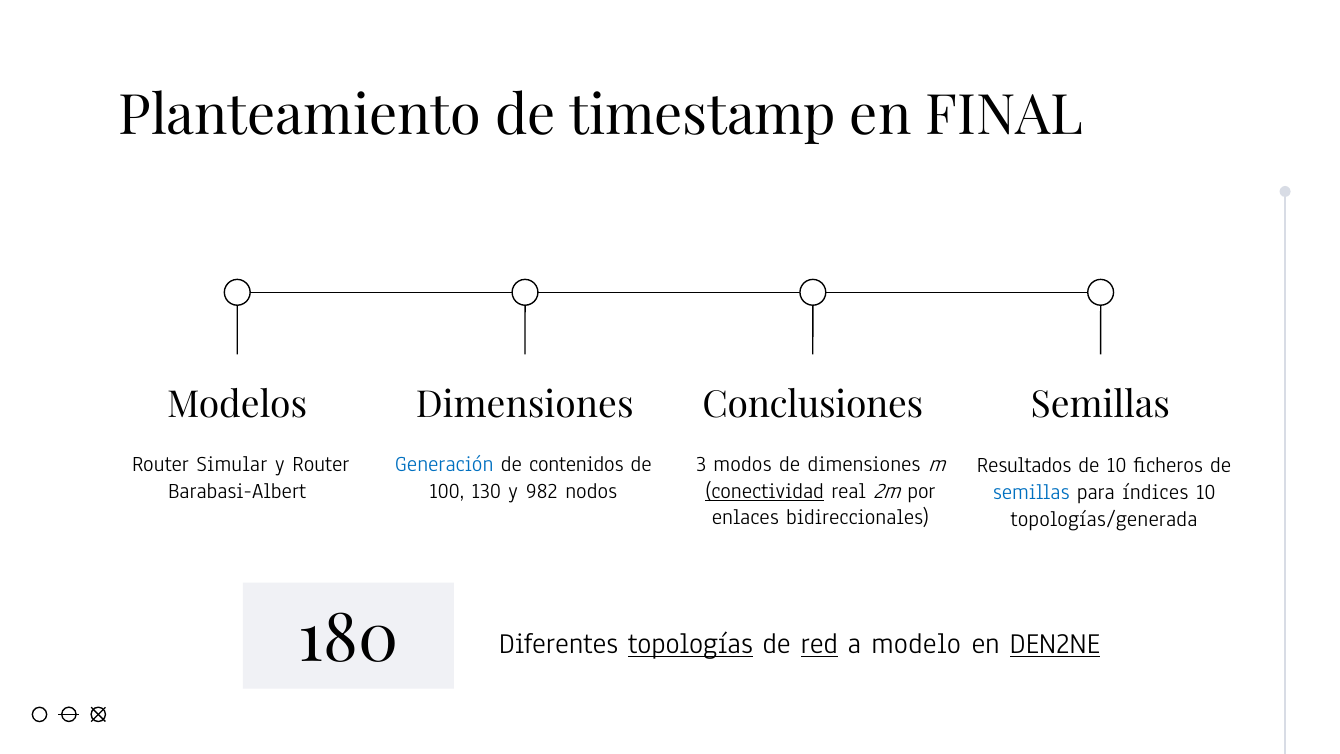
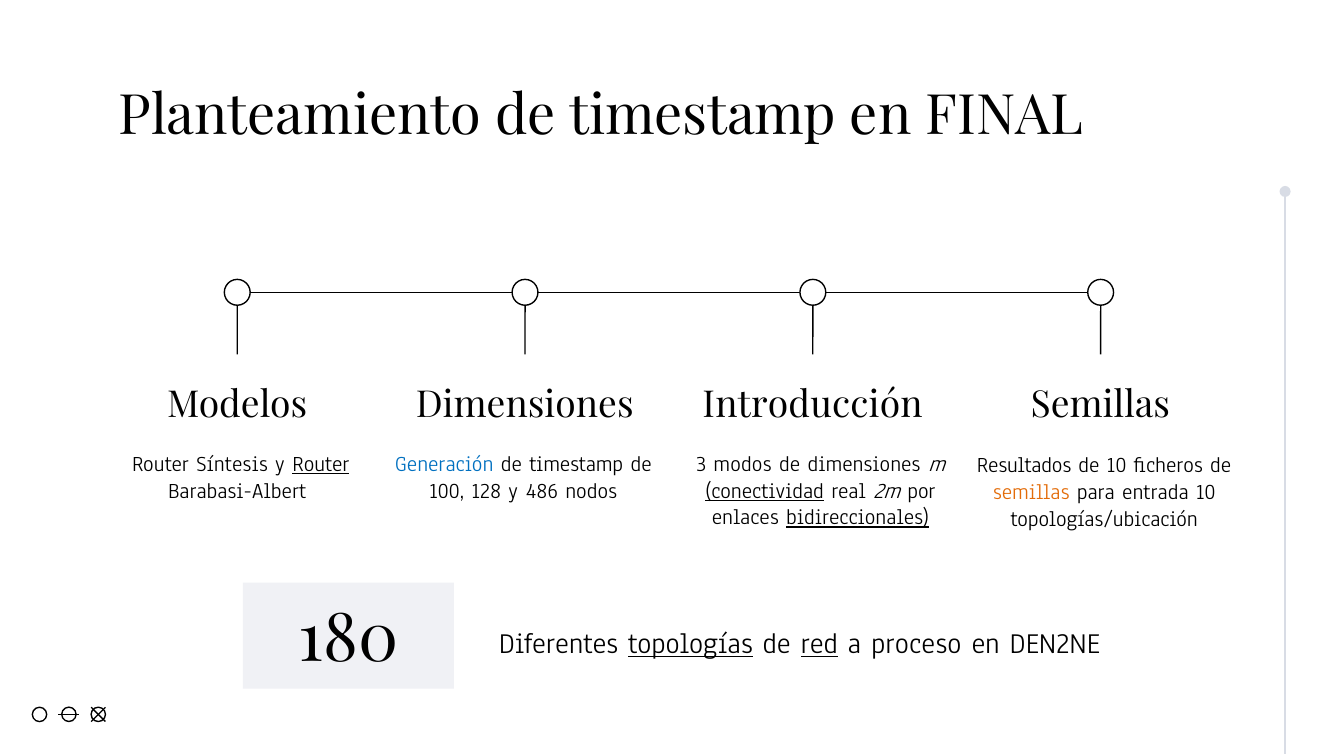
Conclusiones: Conclusiones -> Introducción (813, 405)
Simular: Simular -> Síntesis (232, 464)
Router underline: none -> present (321, 464)
contenidos: contenidos -> timestamp (576, 464)
130: 130 -> 128 (486, 491)
982: 982 -> 486 (542, 491)
semillas colour: blue -> orange (1031, 492)
índices: índices -> entrada (1155, 492)
bidireccionales underline: none -> present (858, 517)
topologías/generada: topologías/generada -> topologías/ubicación (1104, 519)
modelo: modelo -> proceso (916, 644)
DEN2NE underline: present -> none (1055, 644)
